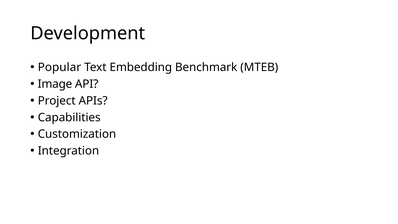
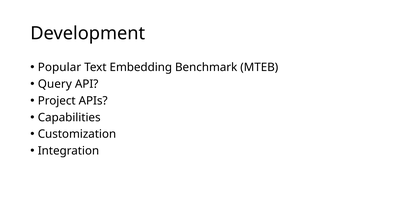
Image: Image -> Query (55, 84)
